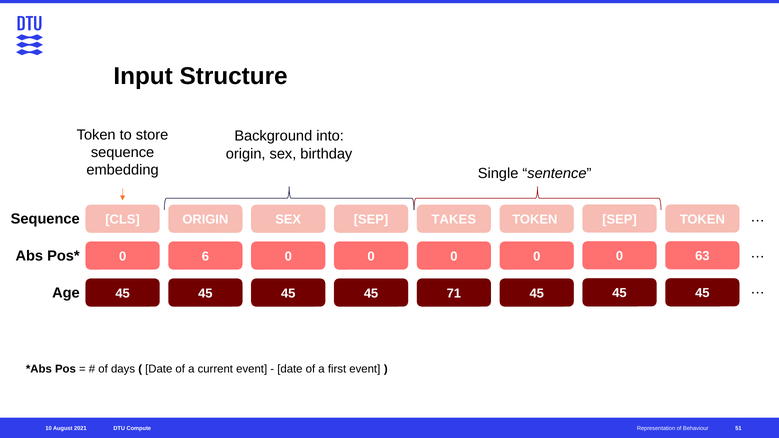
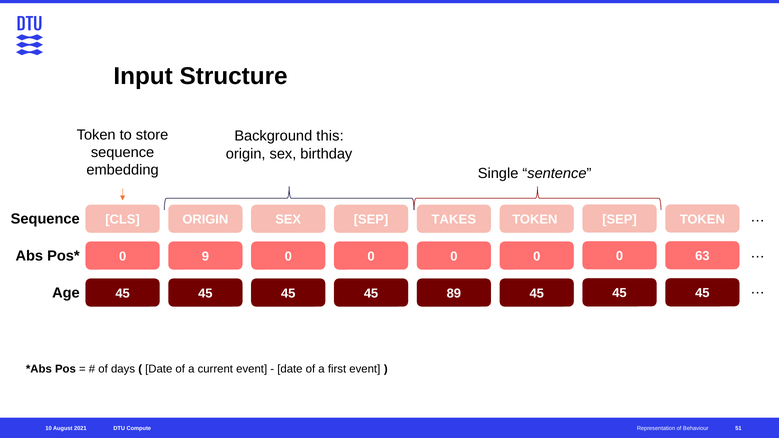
into: into -> this (330, 136)
6: 6 -> 9 (205, 257)
71: 71 -> 89 (454, 294)
